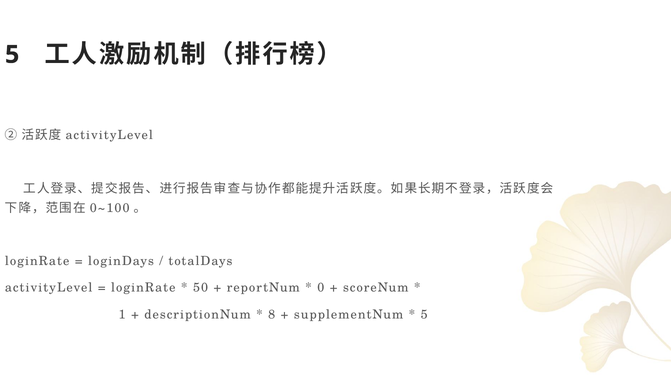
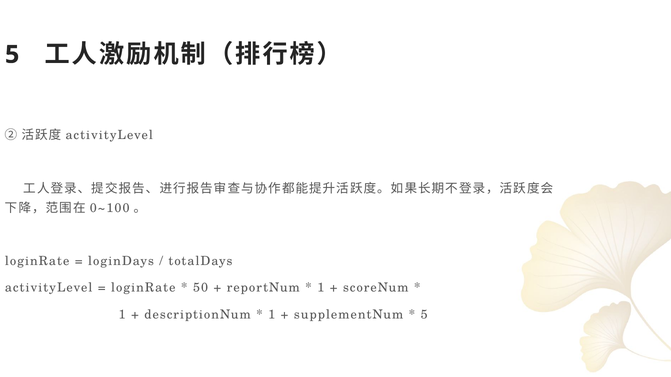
0: 0 -> 1 (321, 288)
8: 8 -> 1 (272, 315)
